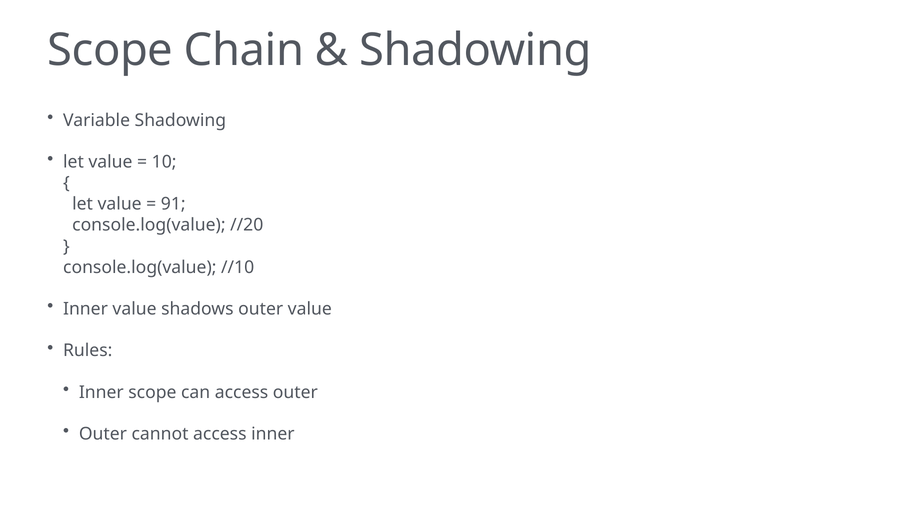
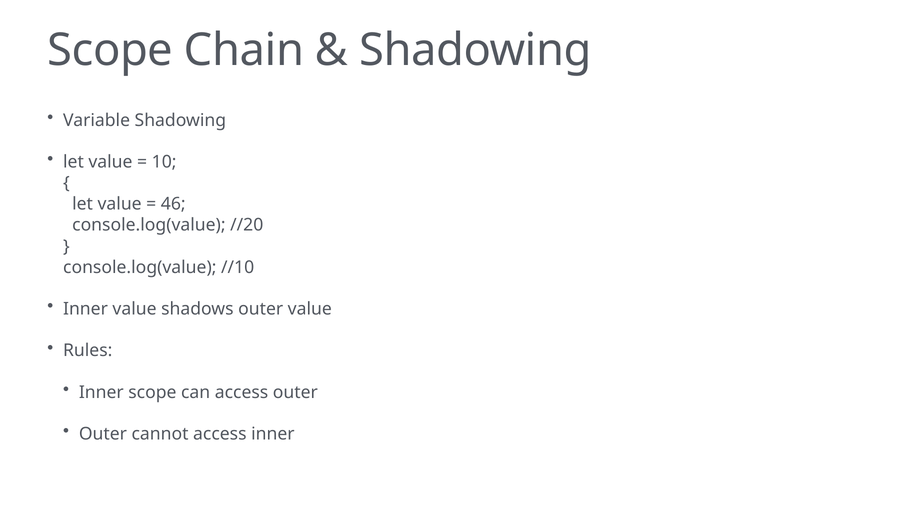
91: 91 -> 46 (173, 204)
